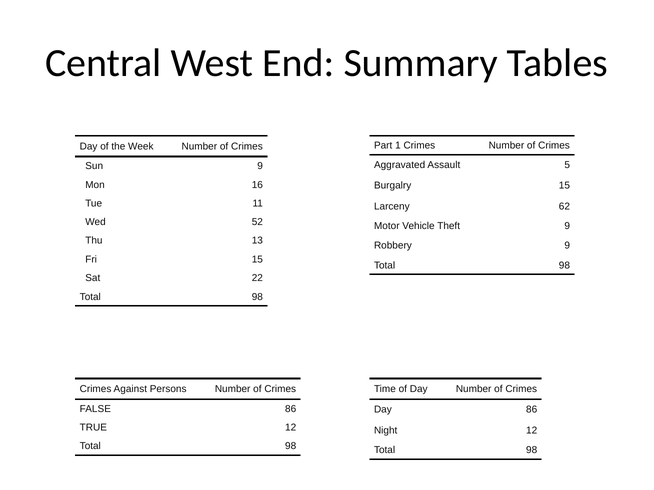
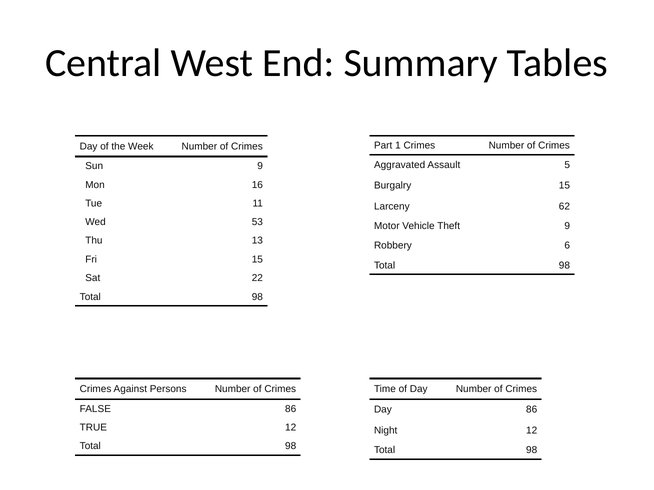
52: 52 -> 53 (257, 222)
Robbery 9: 9 -> 6 (567, 246)
